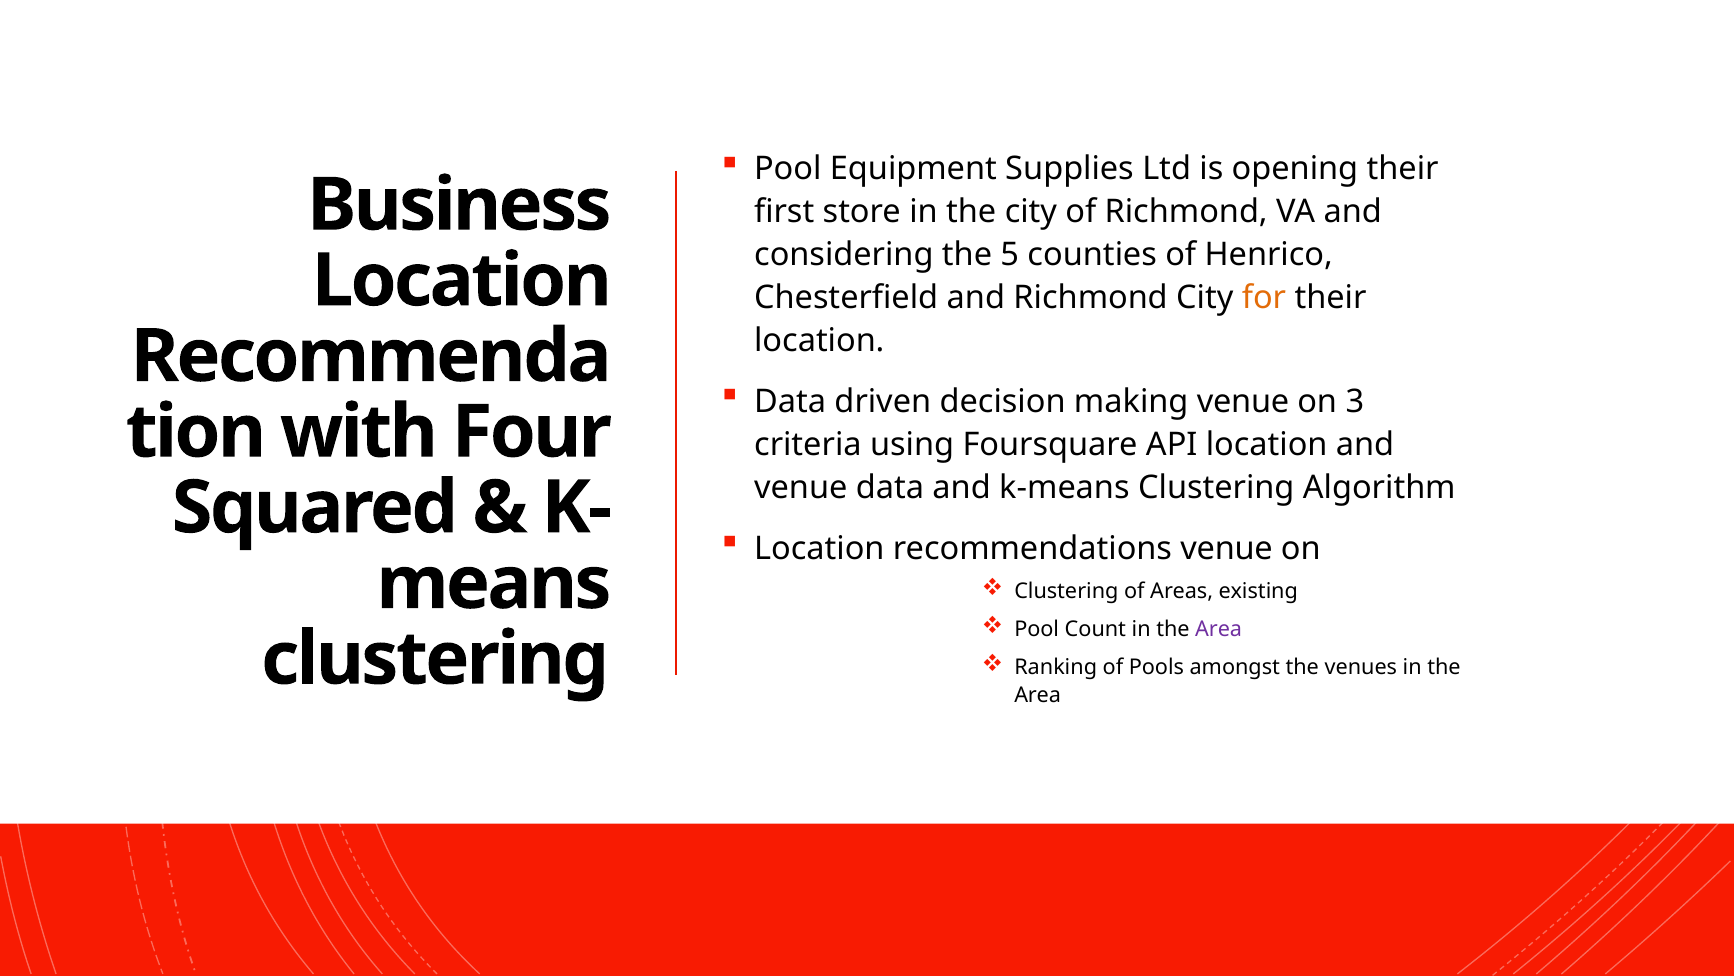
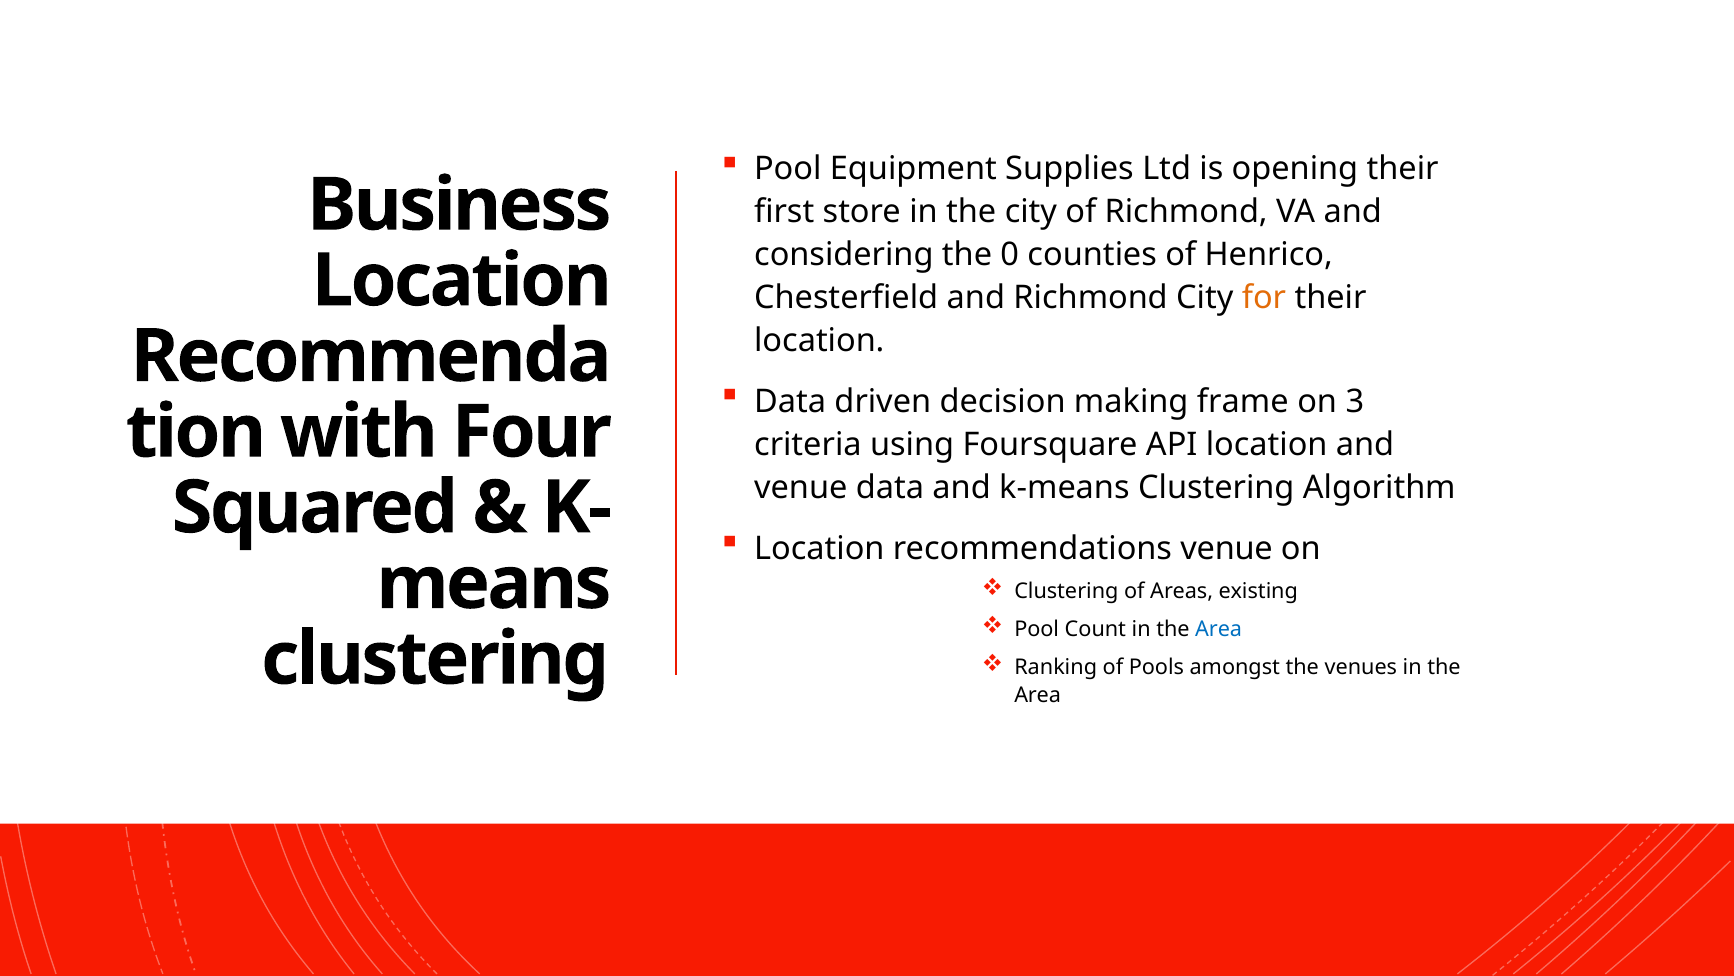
5: 5 -> 0 (1010, 254)
making venue: venue -> frame (1243, 401)
Area colour: purple -> blue (1219, 629)
